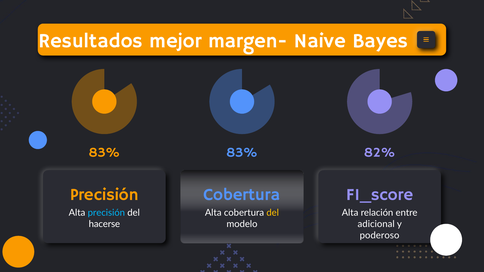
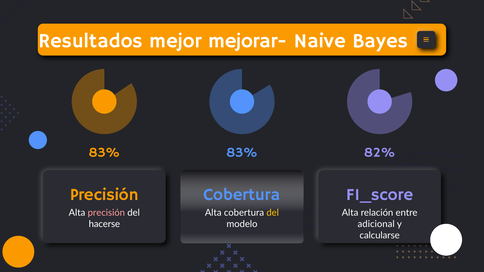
margen-: margen- -> mejorar- (248, 41)
precisión colour: light blue -> pink (106, 213)
poderoso: poderoso -> calcularse (380, 236)
